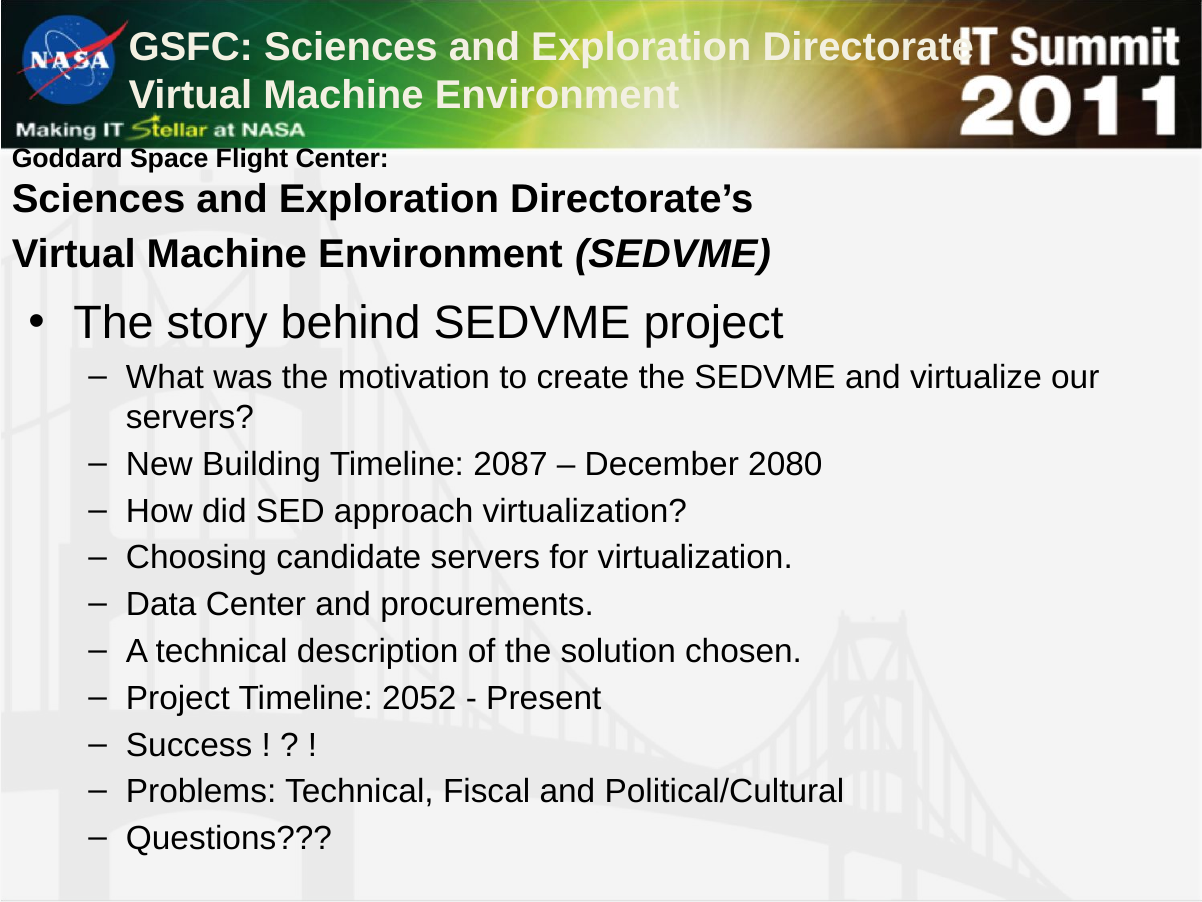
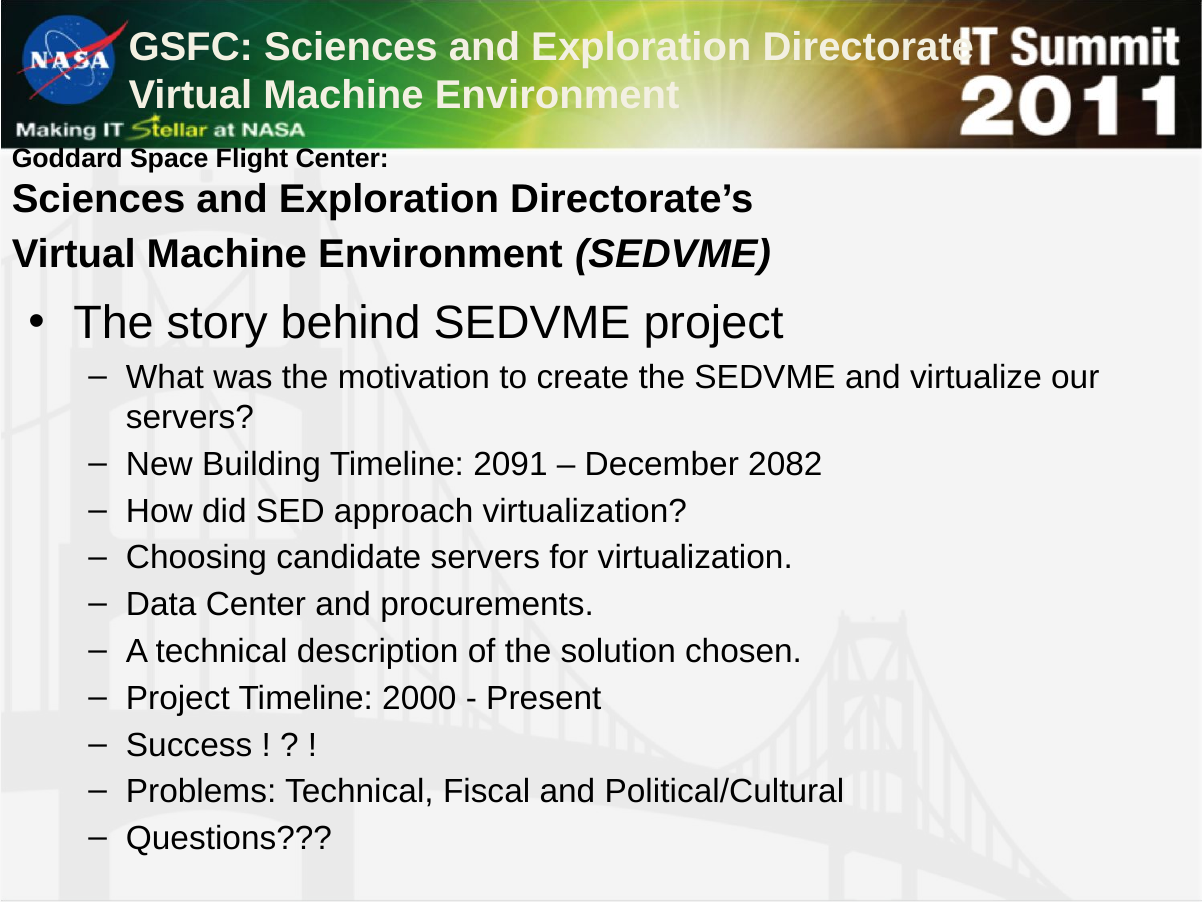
2087: 2087 -> 2091 (510, 464)
2080: 2080 -> 2082 (785, 464)
2052: 2052 -> 2000 (419, 698)
